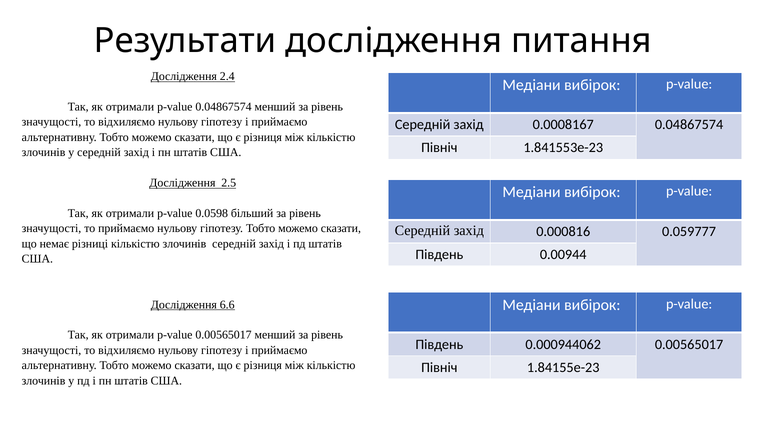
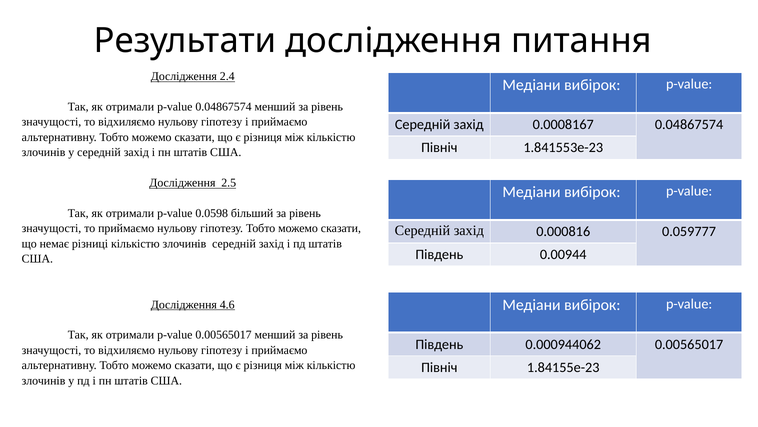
6.6: 6.6 -> 4.6 (227, 304)
